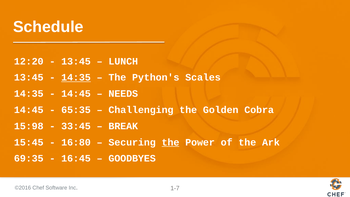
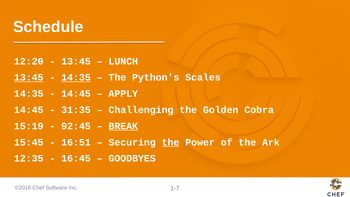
13:45 underline: none -> present (29, 77)
NEEDS: NEEDS -> APPLY (123, 94)
65:35: 65:35 -> 31:35 (76, 110)
15:98: 15:98 -> 15:19 (29, 126)
33:45: 33:45 -> 92:45 (76, 126)
BREAK underline: none -> present (123, 126)
16:80: 16:80 -> 16:51 (76, 142)
69:35: 69:35 -> 12:35 (29, 158)
